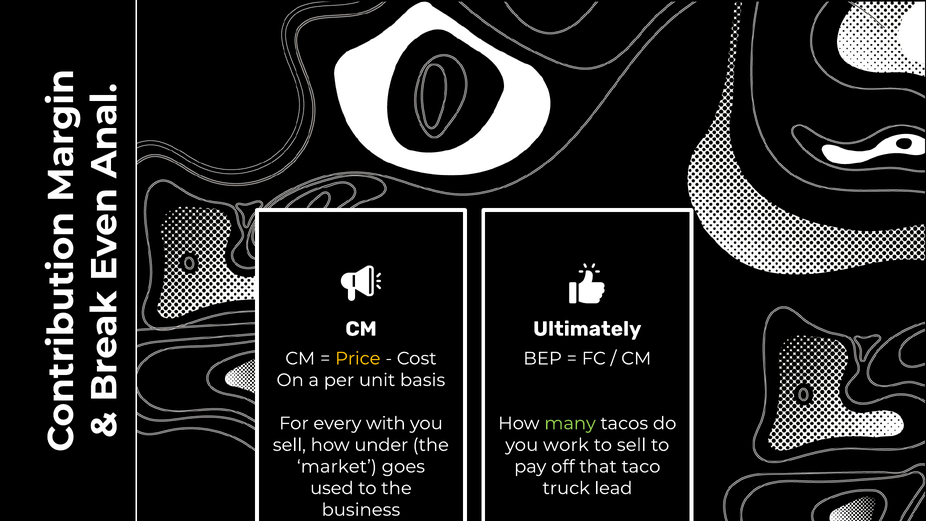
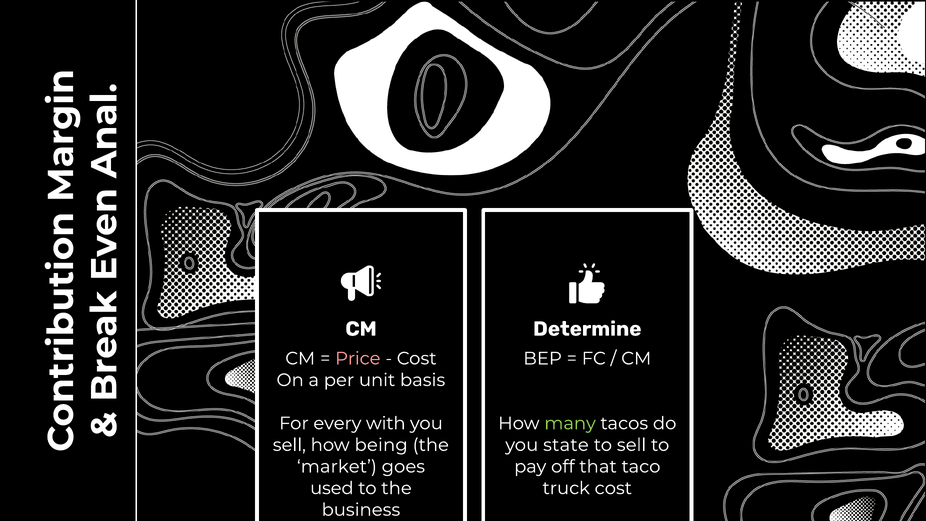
Ultimately: Ultimately -> Determine (587, 329)
Price colour: yellow -> pink (358, 358)
under: under -> being (381, 445)
work: work -> state (566, 445)
truck lead: lead -> cost (613, 488)
